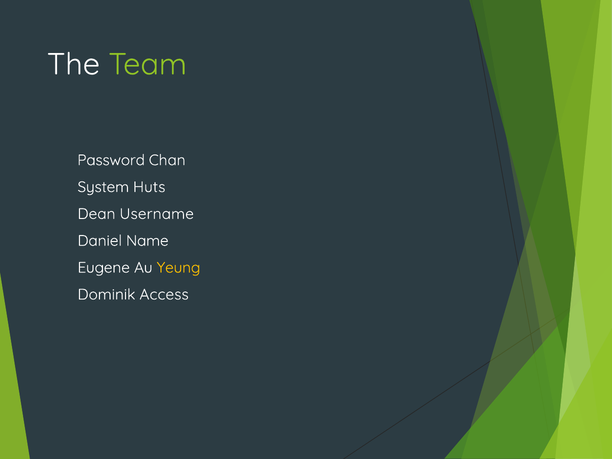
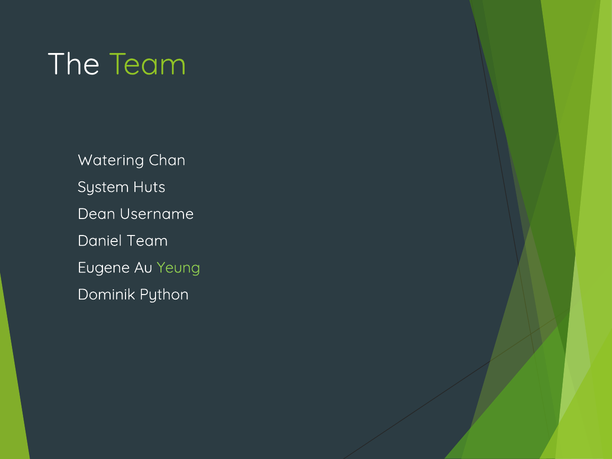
Password: Password -> Watering (111, 160)
Daniel Name: Name -> Team (147, 241)
Yeung colour: yellow -> light green (179, 268)
Access: Access -> Python (164, 294)
